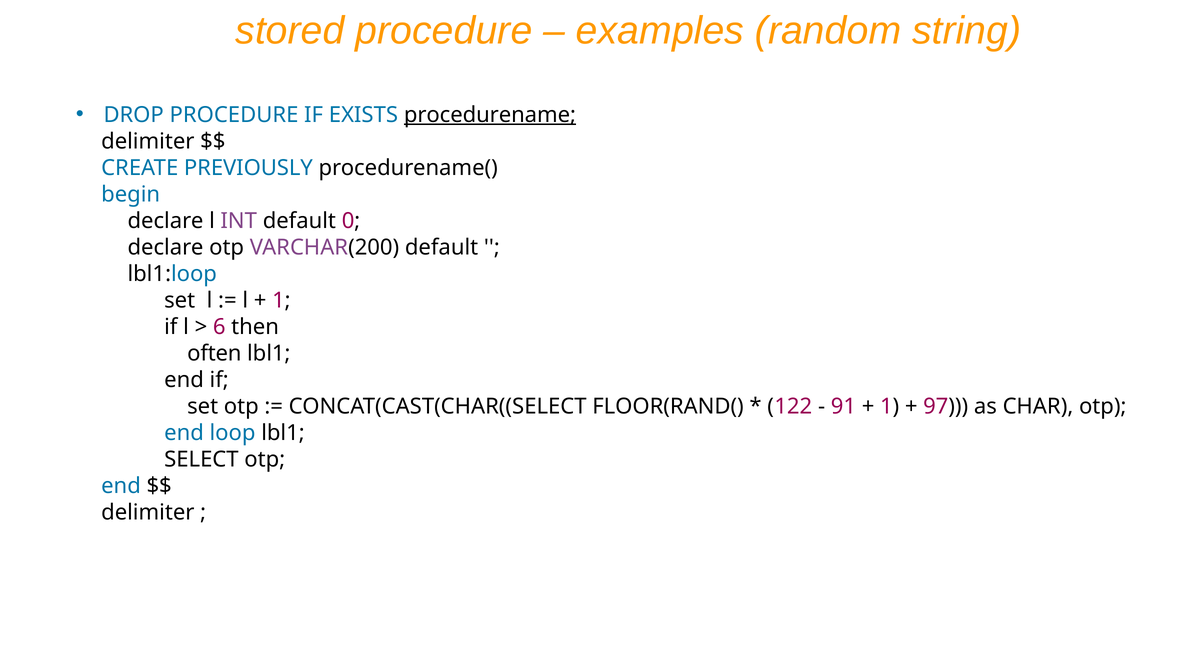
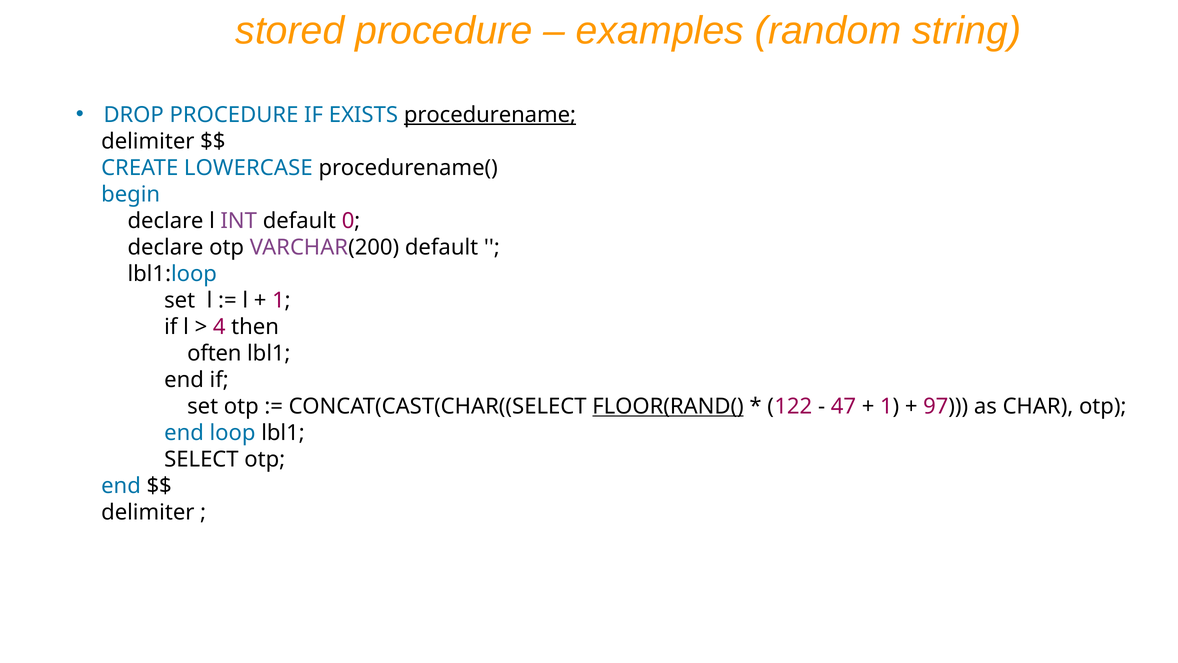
PREVIOUSLY: PREVIOUSLY -> LOWERCASE (248, 168)
6: 6 -> 4 (219, 327)
FLOOR(RAND( underline: none -> present (668, 406)
91: 91 -> 47 (843, 406)
